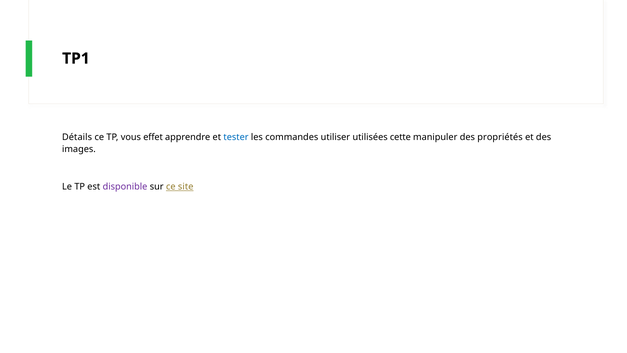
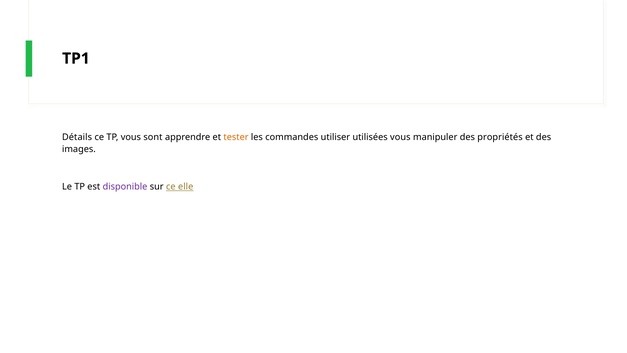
effet: effet -> sont (153, 137)
tester colour: blue -> orange (236, 137)
utilisées cette: cette -> vous (400, 137)
site: site -> elle (186, 187)
